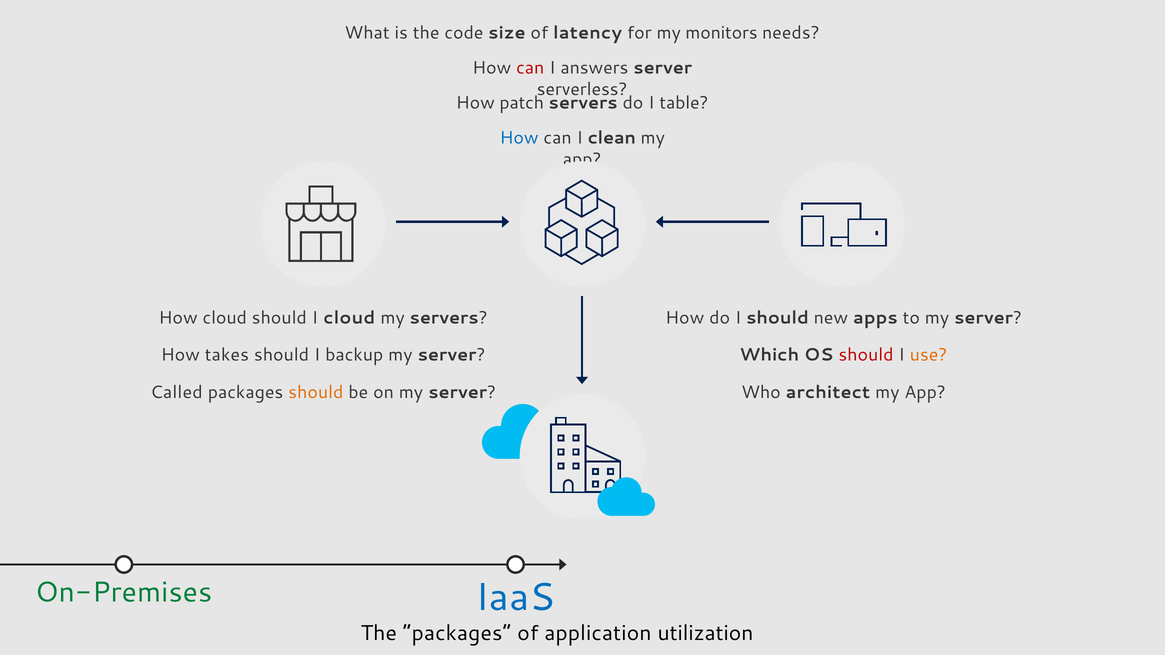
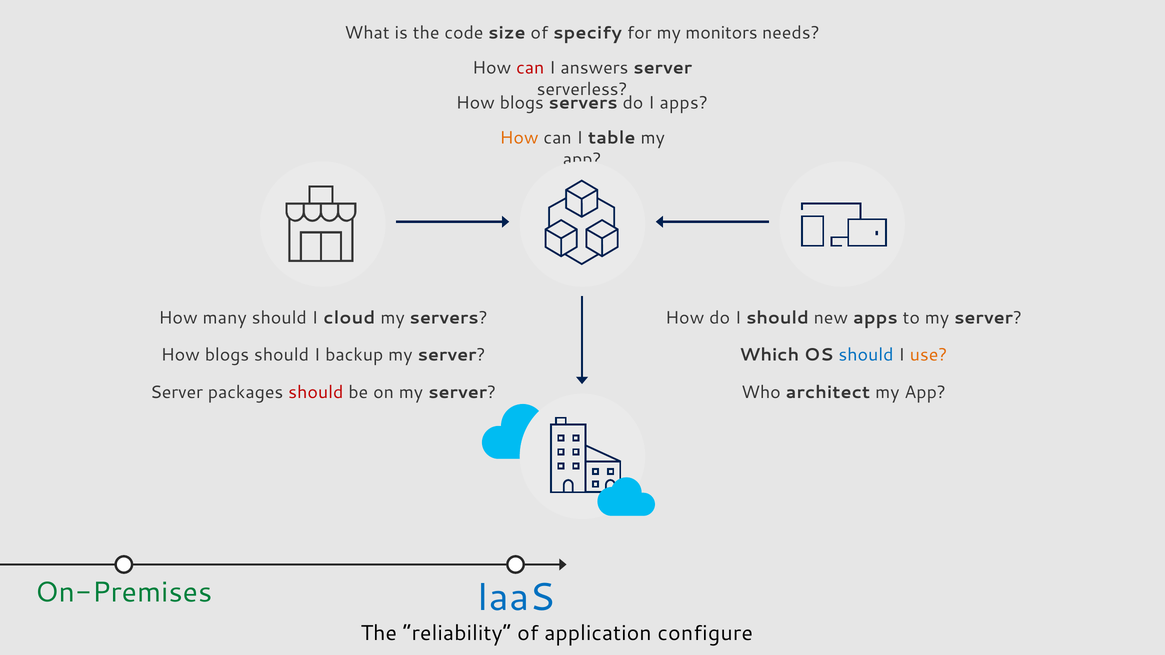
latency: latency -> specify (587, 33)
patch: patch -> blogs (522, 103)
I table: table -> apps (684, 103)
How colour: blue -> orange (519, 138)
clean: clean -> table (612, 138)
How cloud: cloud -> many (225, 318)
takes: takes -> blogs (227, 355)
should colour: red -> blue (866, 355)
Called: Called -> Server (177, 392)
should colour: orange -> red (316, 392)
The packages: packages -> reliability (457, 633)
utilization: utilization -> configure (705, 633)
